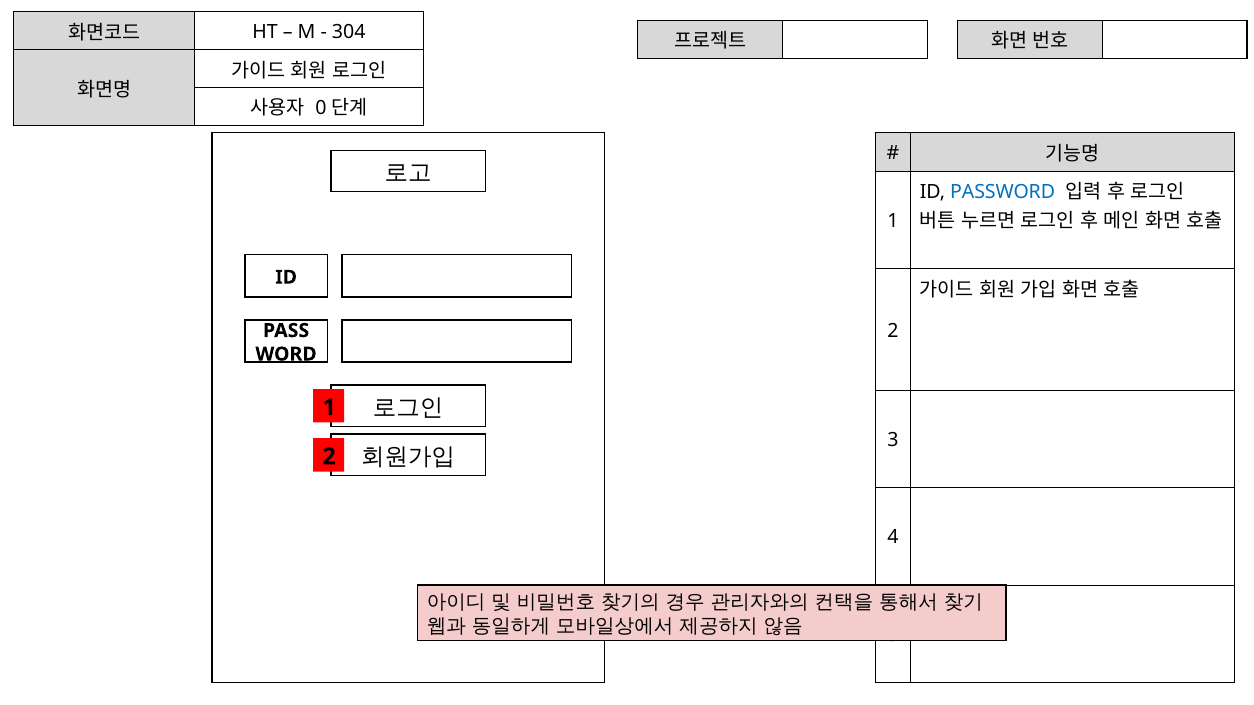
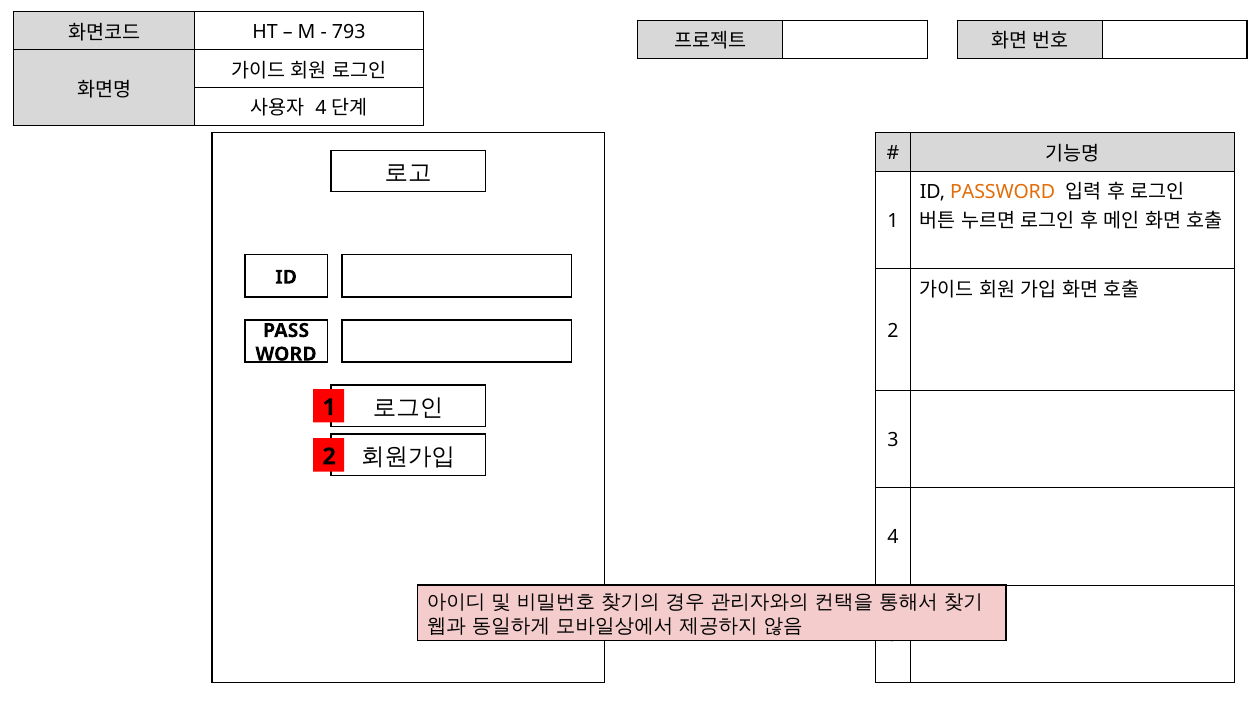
304: 304 -> 793 (349, 32)
0: 0 -> 4 (321, 109)
PASSWORD colour: blue -> orange (1003, 193)
